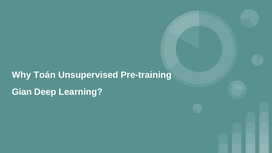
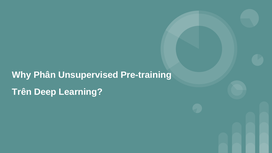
Toán: Toán -> Phân (45, 75)
Gian: Gian -> Trên (22, 92)
